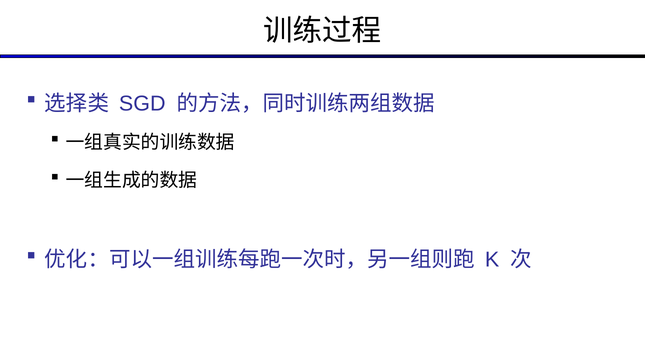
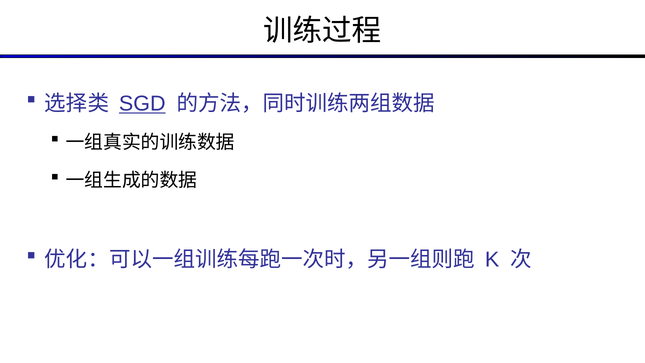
SGD underline: none -> present (142, 104)
